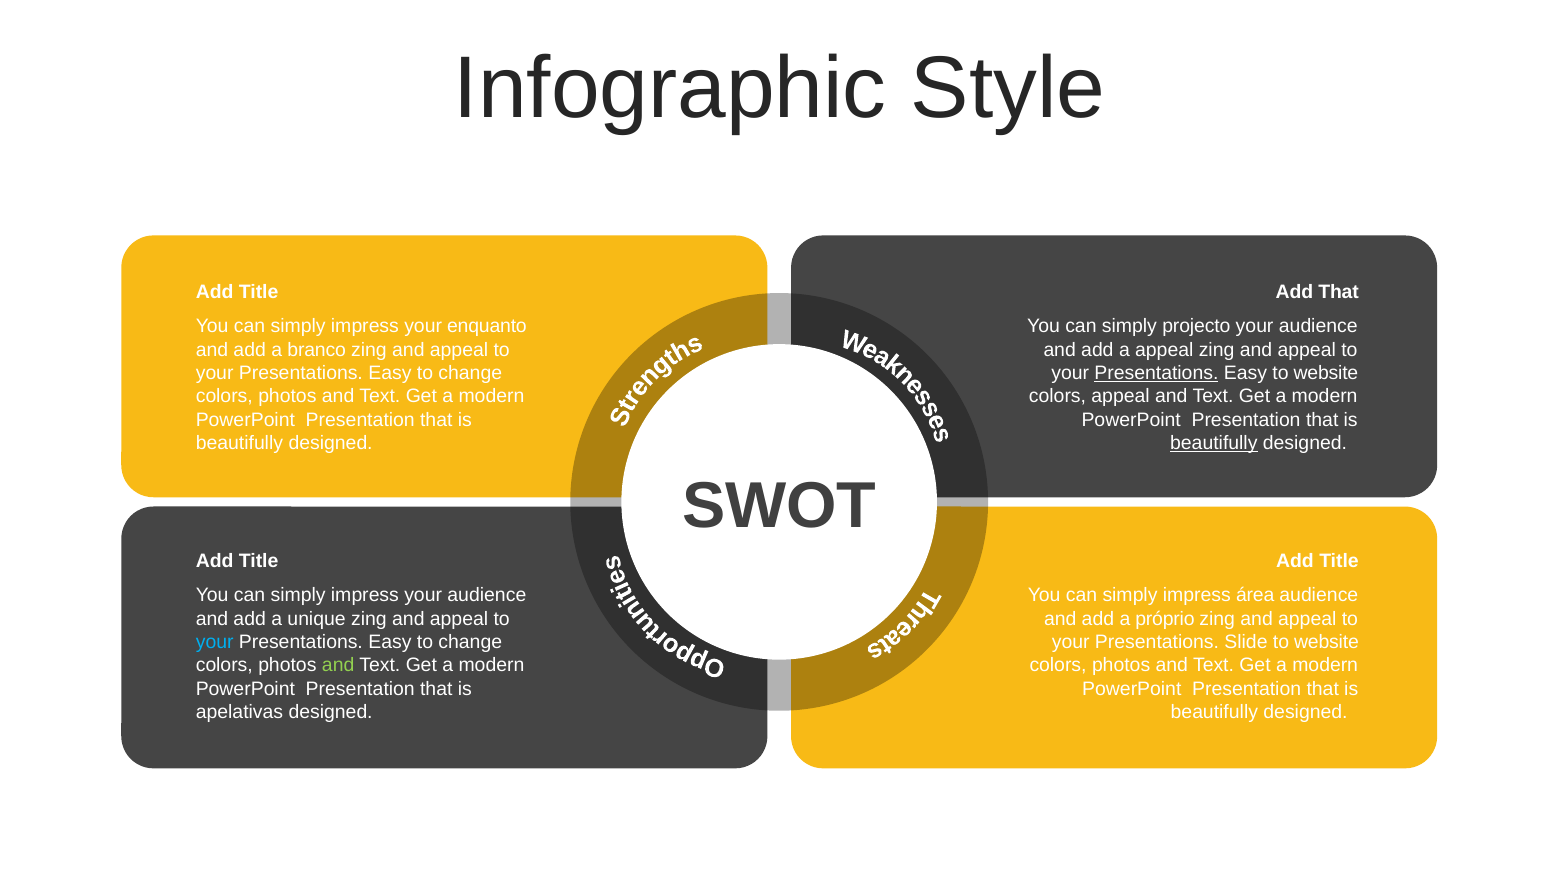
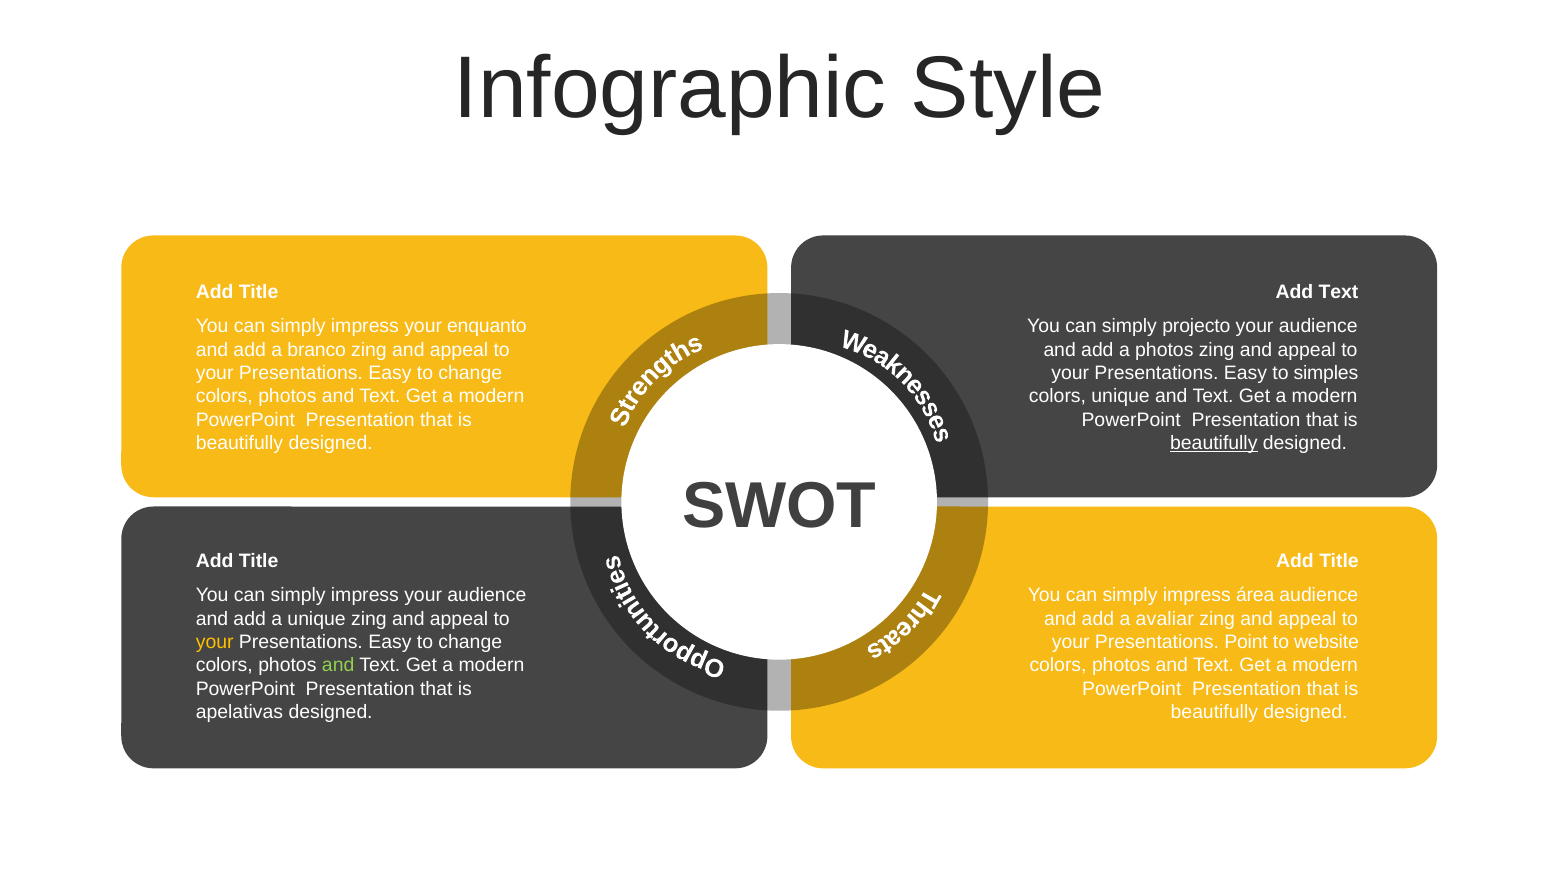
Add That: That -> Text (1339, 292)
a appeal: appeal -> photos (1164, 350)
Presentations underline: present -> none (1156, 373)
Easy to website: website -> simples (1326, 373)
colors appeal: appeal -> unique (1121, 397)
próprio: próprio -> avaliar (1165, 619)
your colour: light blue -> yellow (215, 642)
Slide: Slide -> Point (1246, 642)
